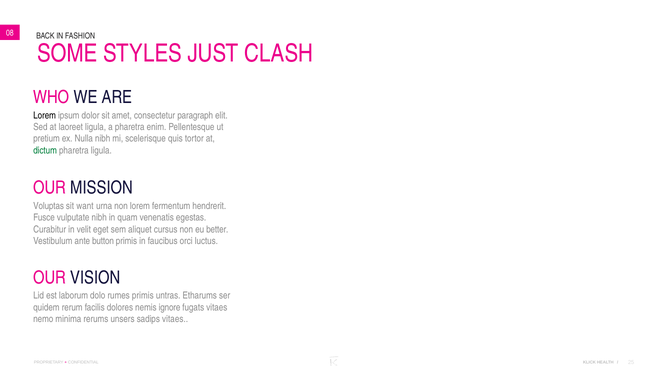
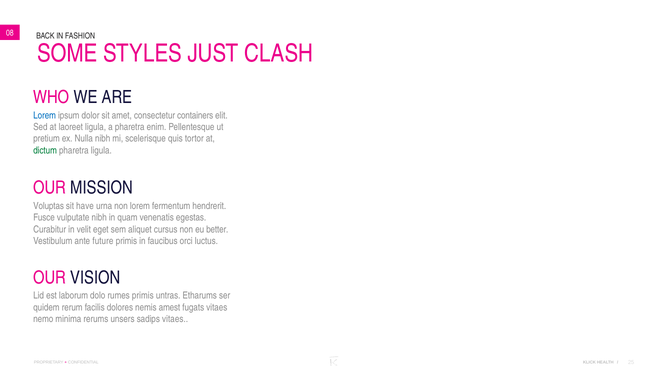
Lorem colour: black -> blue (45, 115)
paragraph: paragraph -> containers (195, 115)
want: want -> have (85, 206)
button: button -> future (103, 241)
ignore: ignore -> amest (170, 307)
